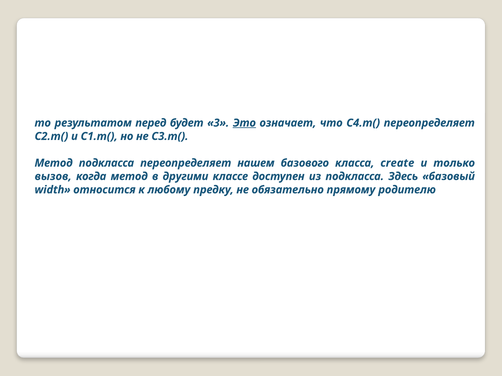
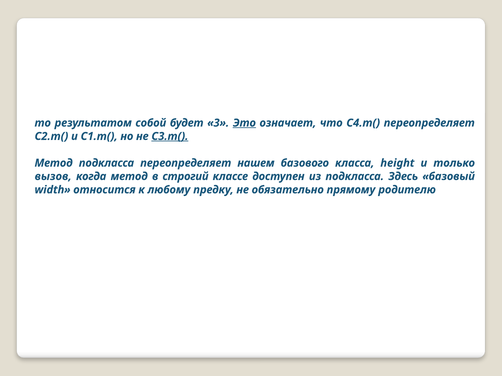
перед: перед -> собой (151, 123)
C3.m( underline: none -> present (170, 136)
create: create -> height (397, 163)
другими: другими -> строгий (186, 177)
